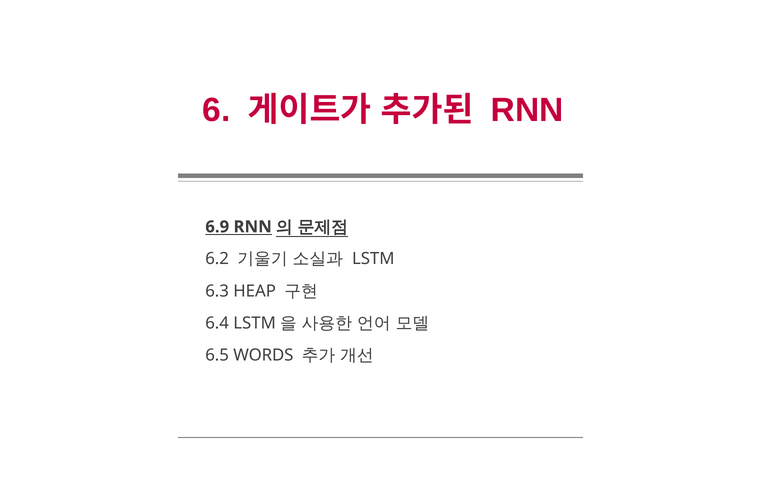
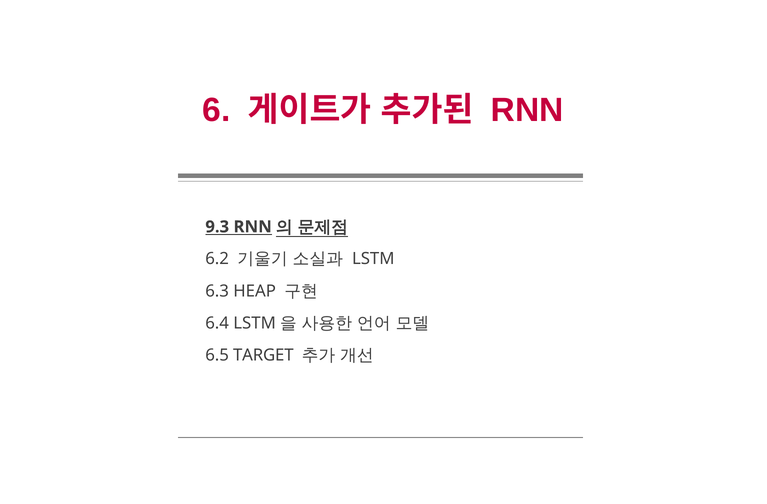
6.9: 6.9 -> 9.3 (217, 227)
WORDS: WORDS -> TARGET (263, 355)
